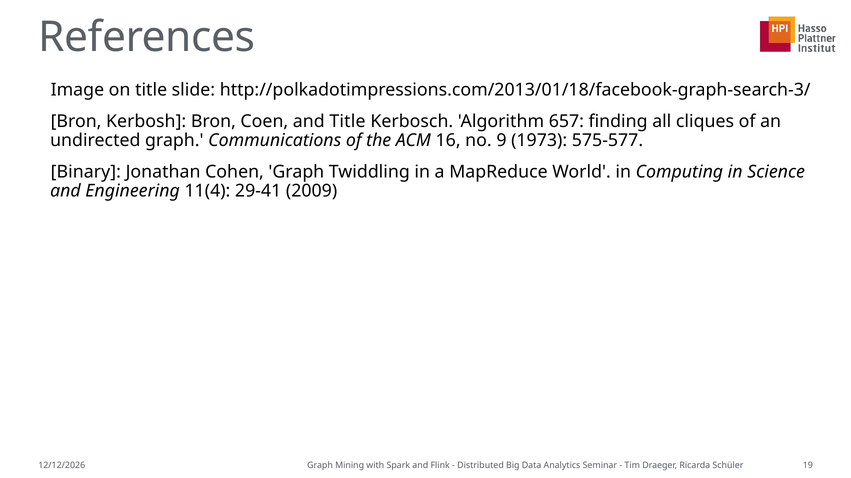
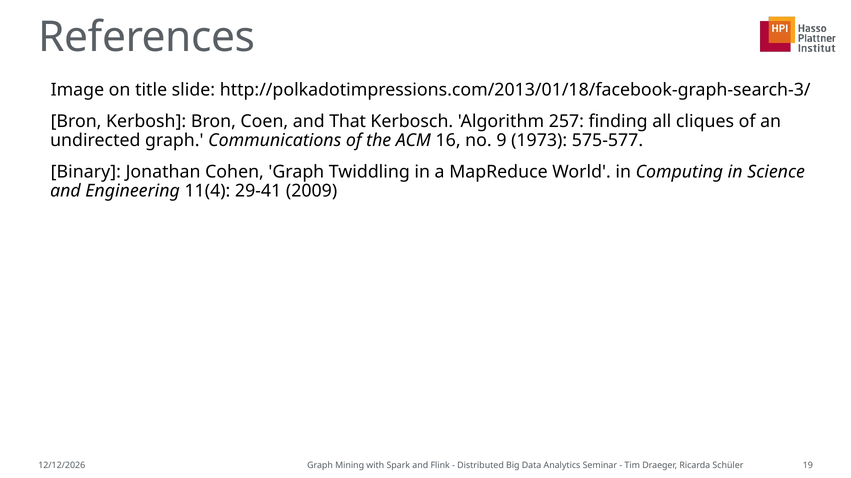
and Title: Title -> That (348, 121)
657: 657 -> 257 (566, 121)
